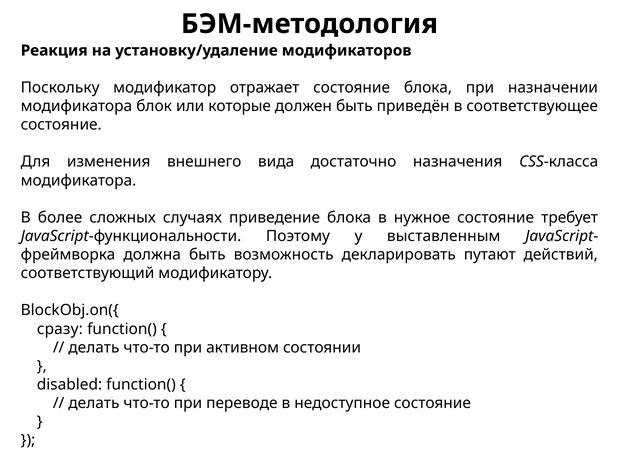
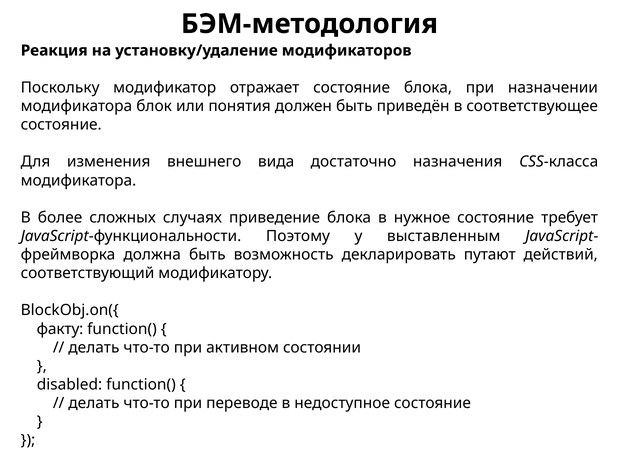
которые: которые -> понятия (240, 106)
сразу: сразу -> факту (60, 329)
